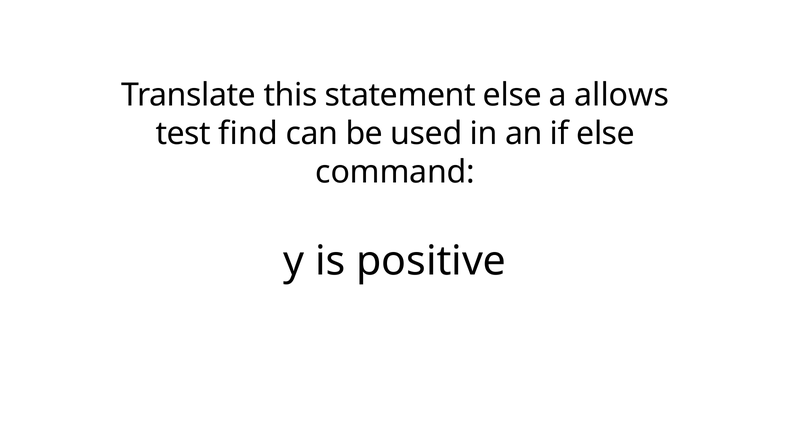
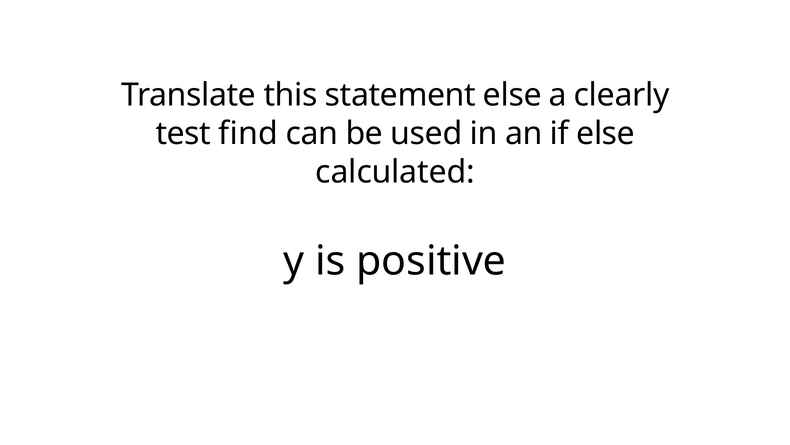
allows: allows -> clearly (622, 95)
command: command -> calculated (395, 172)
